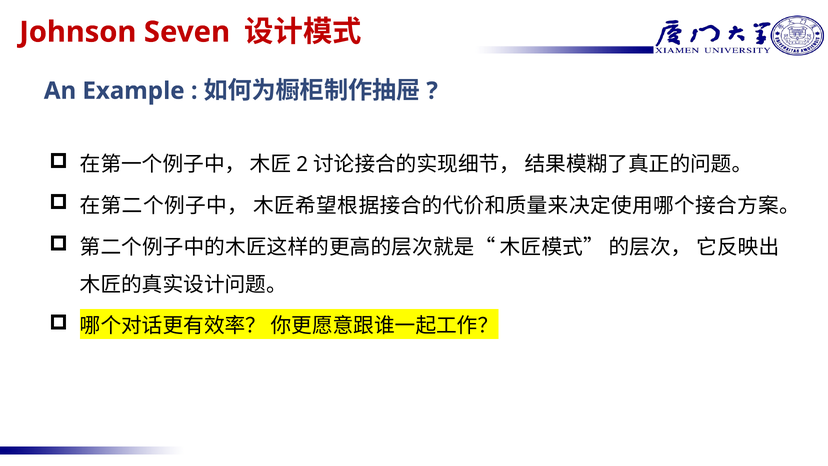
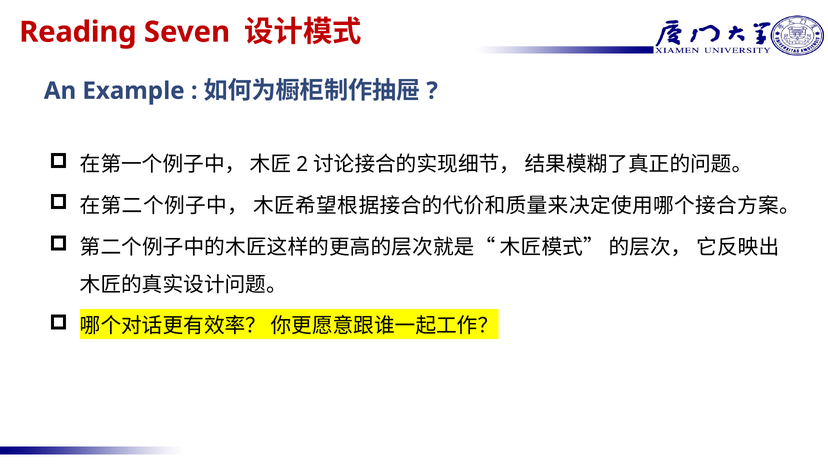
Johnson: Johnson -> Reading (78, 32)
